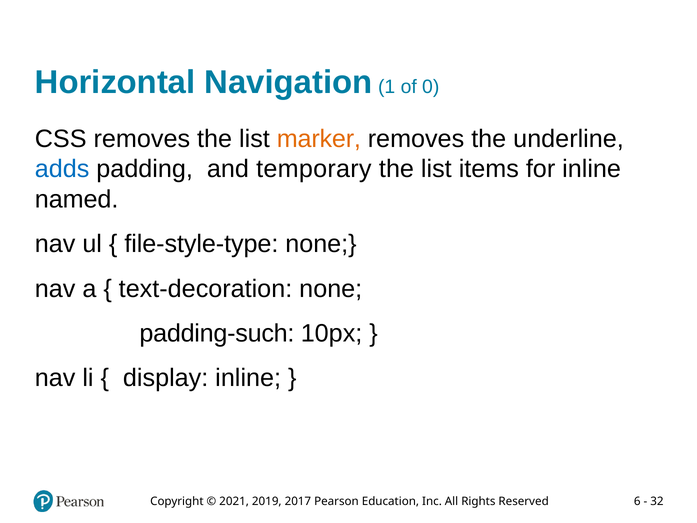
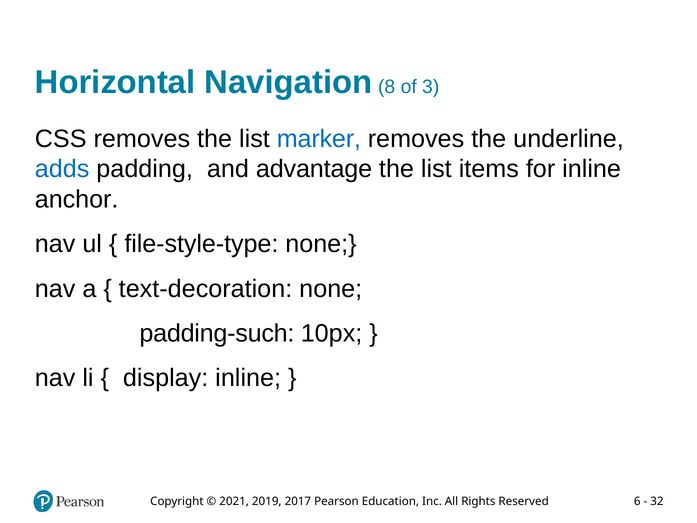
1: 1 -> 8 (387, 87)
0: 0 -> 3 (431, 87)
marker colour: orange -> blue (319, 139)
temporary: temporary -> advantage (314, 169)
named: named -> anchor (77, 199)
